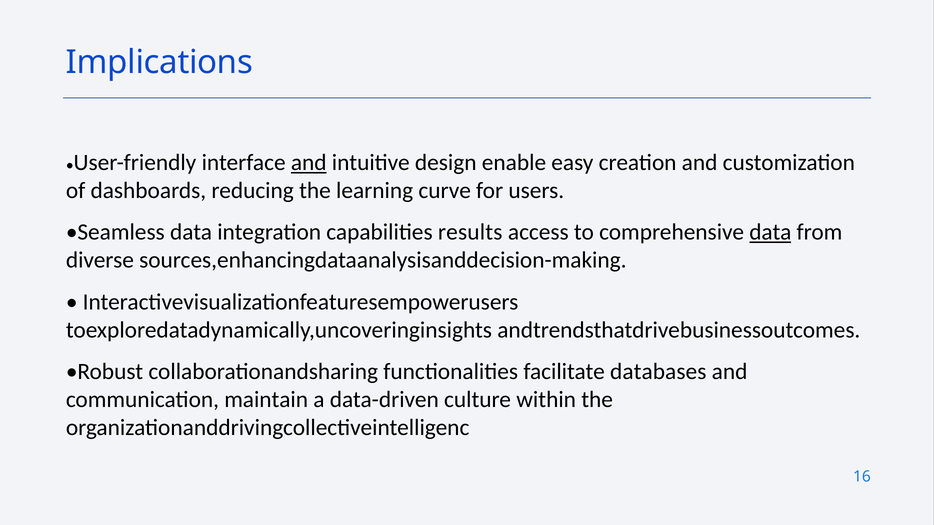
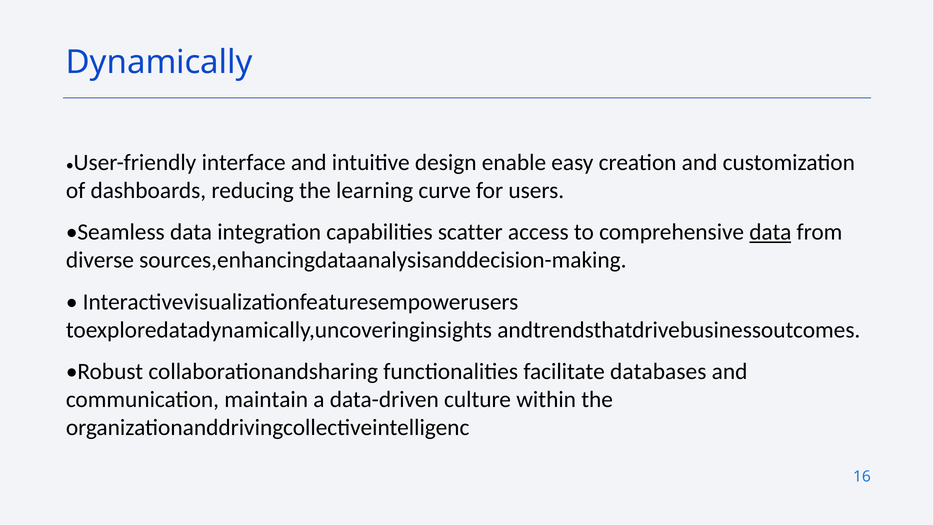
Implications: Implications -> Dynamically (159, 62)
and underline: present -> none (309, 163)
results: results -> scatter (470, 232)
